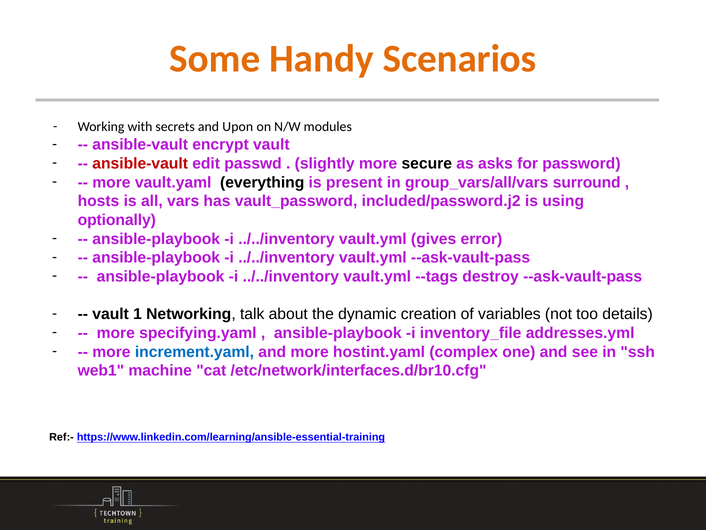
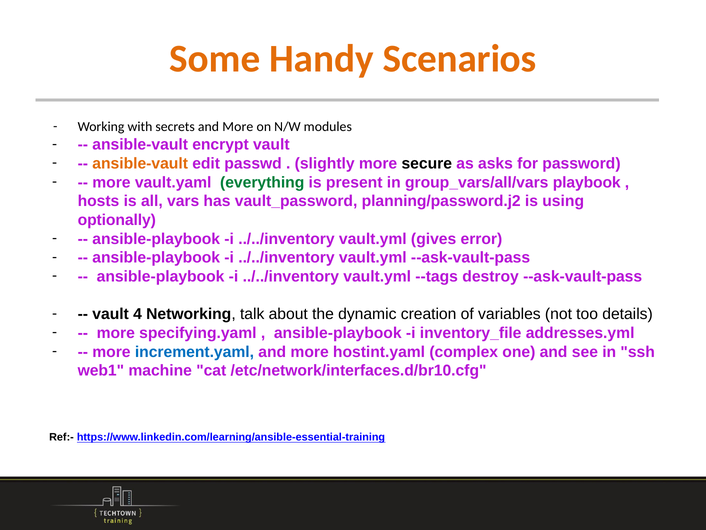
secrets and Upon: Upon -> More (238, 127)
ansible-vault colour: red -> orange (140, 163)
everything colour: black -> green (262, 182)
surround: surround -> playbook (587, 182)
included/password.j2: included/password.j2 -> planning/password.j2 (441, 201)
1: 1 -> 4 (137, 314)
